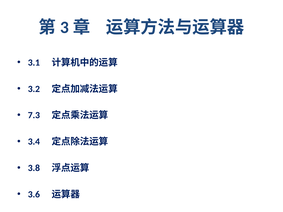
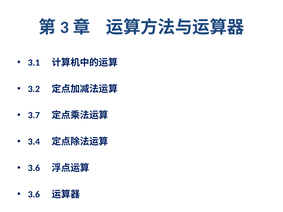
7.3: 7.3 -> 3.7 (34, 115)
3.8: 3.8 -> 3.6 (34, 168)
